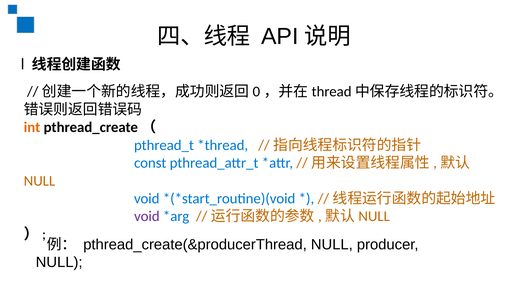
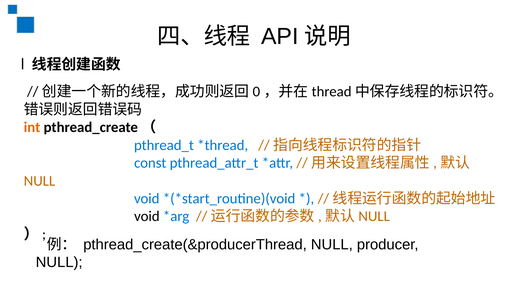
void colour: purple -> black (147, 216)
